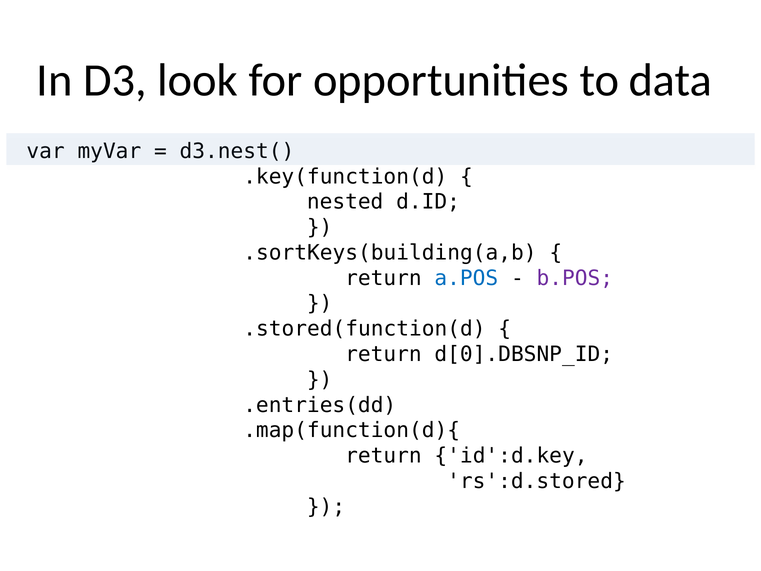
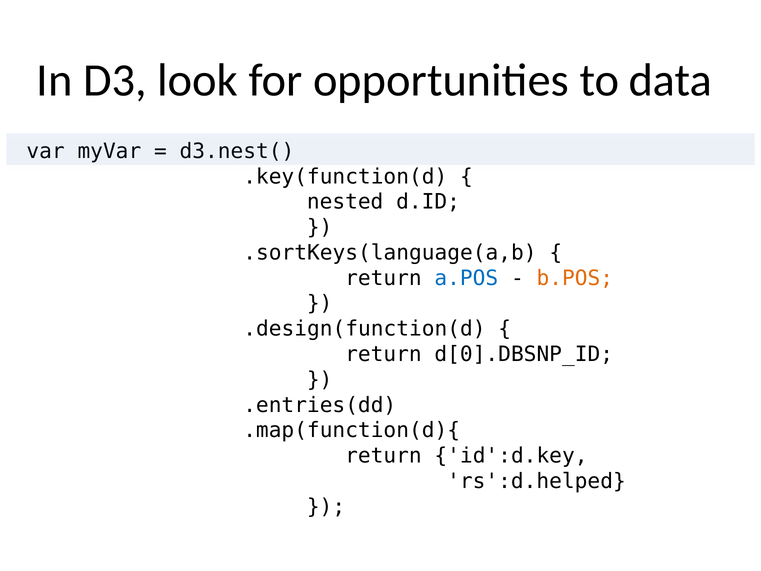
.sortKeys(building(a,b: .sortKeys(building(a,b -> .sortKeys(language(a,b (390, 253)
b.POS colour: purple -> orange (575, 278)
.stored(function(d: .stored(function(d -> .design(function(d (364, 329)
rs':d.stored: rs':d.stored -> rs':d.helped (536, 481)
